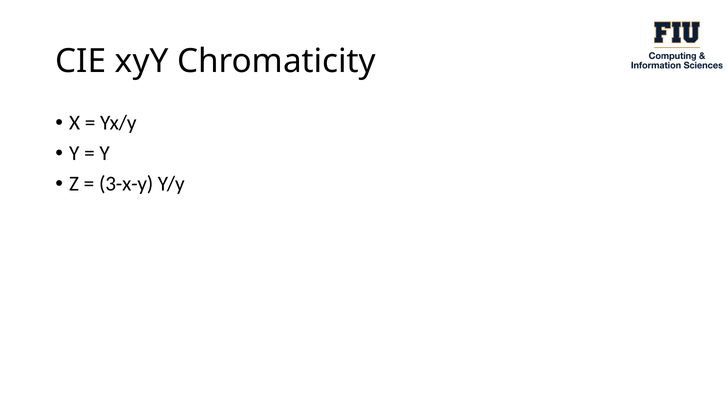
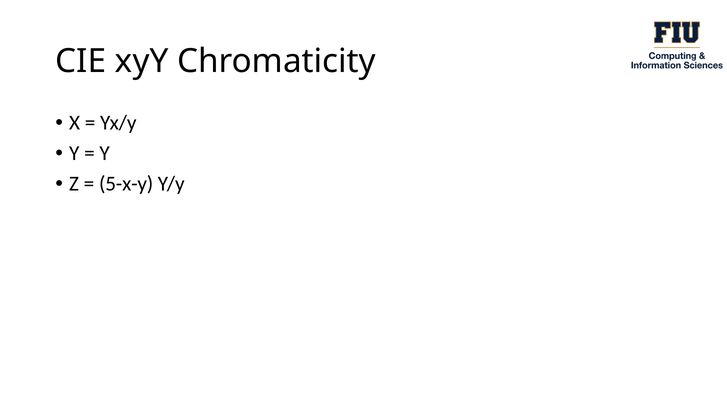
3-x-y: 3-x-y -> 5-x-y (126, 184)
